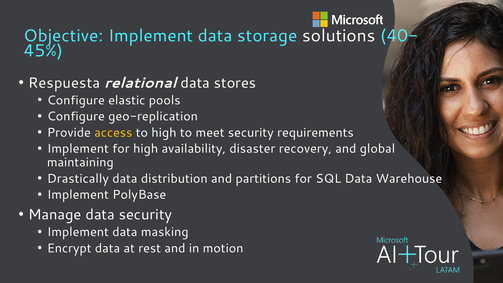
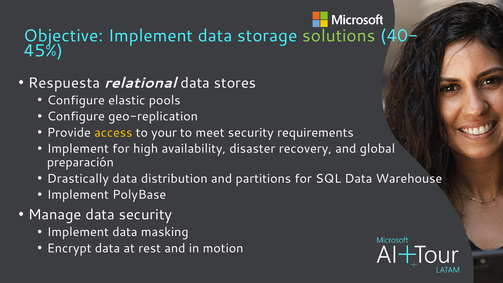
solutions colour: white -> light green (339, 36)
to high: high -> your (164, 133)
maintaining: maintaining -> preparación (80, 162)
